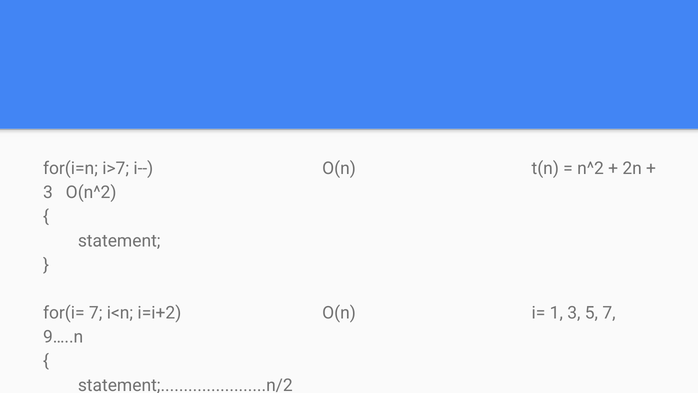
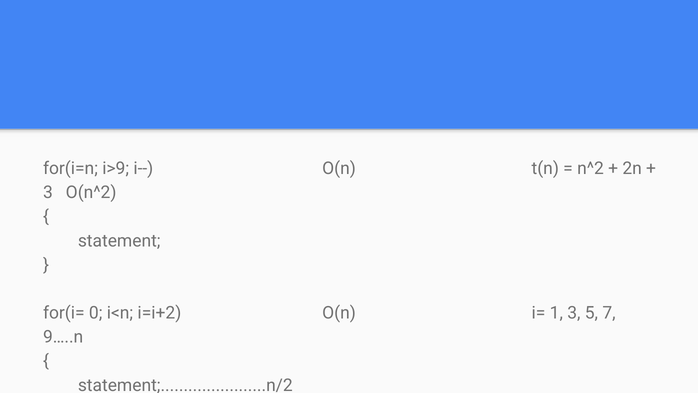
i>7: i>7 -> i>9 (116, 168)
for(i= 7: 7 -> 0 (96, 313)
